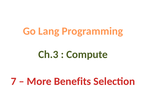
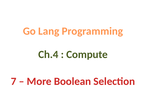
Ch.3: Ch.3 -> Ch.4 (48, 55)
Benefits: Benefits -> Boolean (72, 82)
